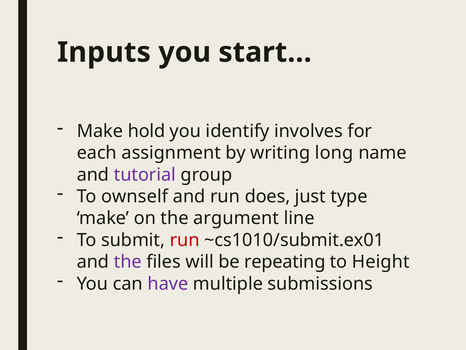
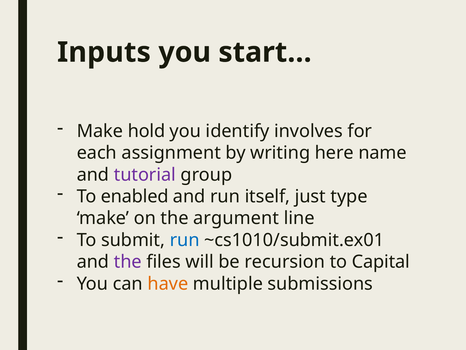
long: long -> here (334, 153)
ownself: ownself -> enabled (135, 196)
does: does -> itself (267, 196)
run colour: red -> blue (185, 240)
repeating: repeating -> recursion (285, 262)
Height: Height -> Capital (381, 262)
have colour: purple -> orange (168, 283)
